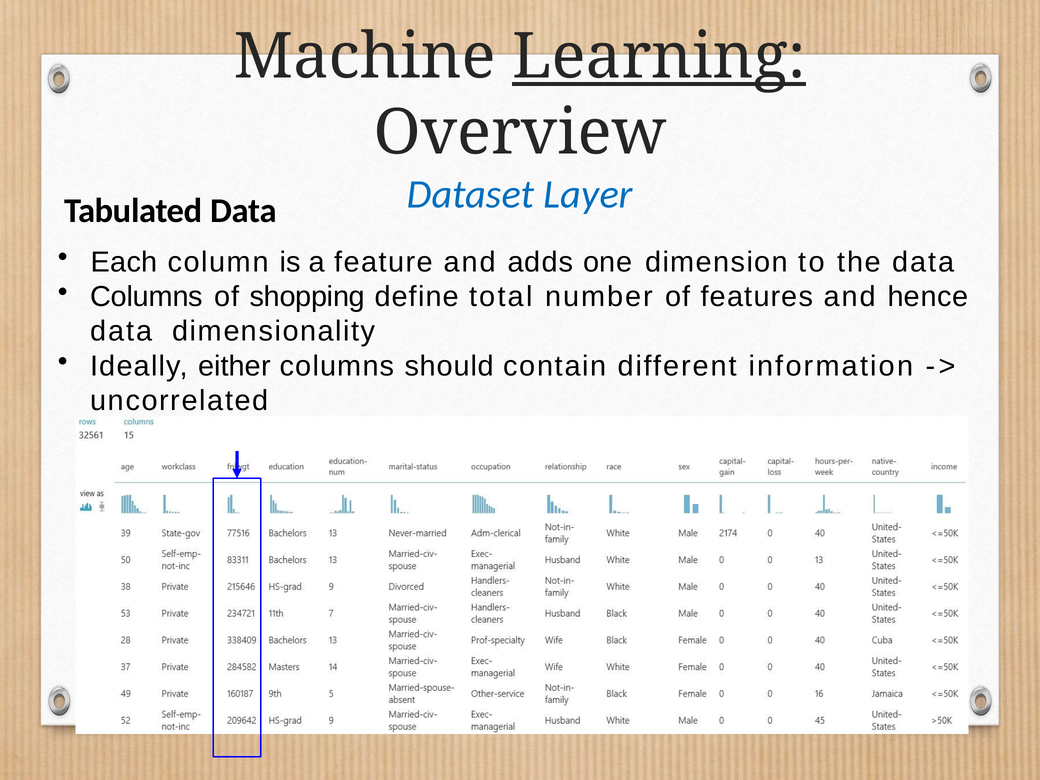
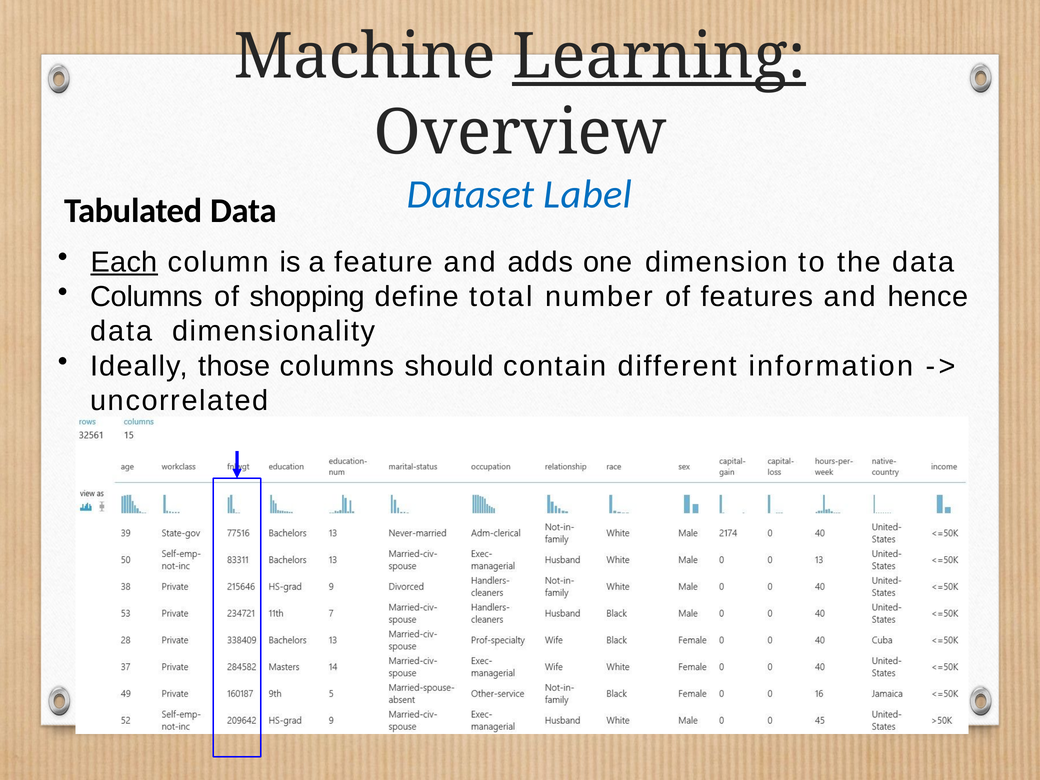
Layer: Layer -> Label (588, 194)
Each underline: none -> present (124, 262)
either: either -> those (234, 366)
